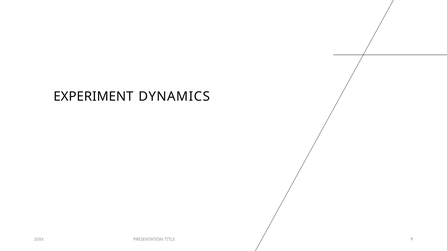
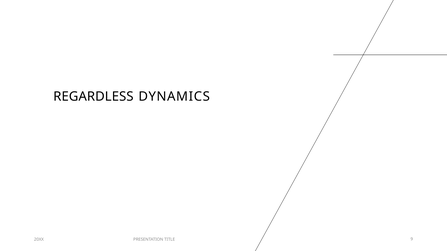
EXPERIMENT: EXPERIMENT -> REGARDLESS (93, 97)
